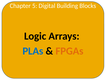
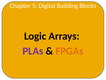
PLAs colour: blue -> purple (33, 51)
